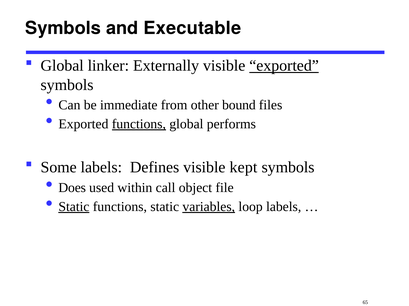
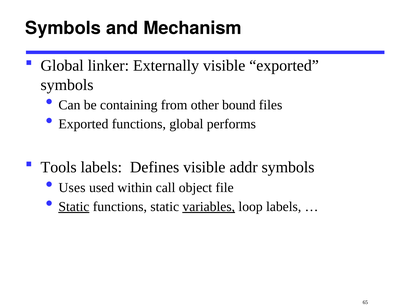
Executable: Executable -> Mechanism (193, 28)
exported underline: present -> none (284, 66)
immediate: immediate -> containing (129, 105)
functions underline: present -> none (139, 124)
Some: Some -> Tools (59, 168)
kept: kept -> addr (244, 168)
Does: Does -> Uses (72, 188)
